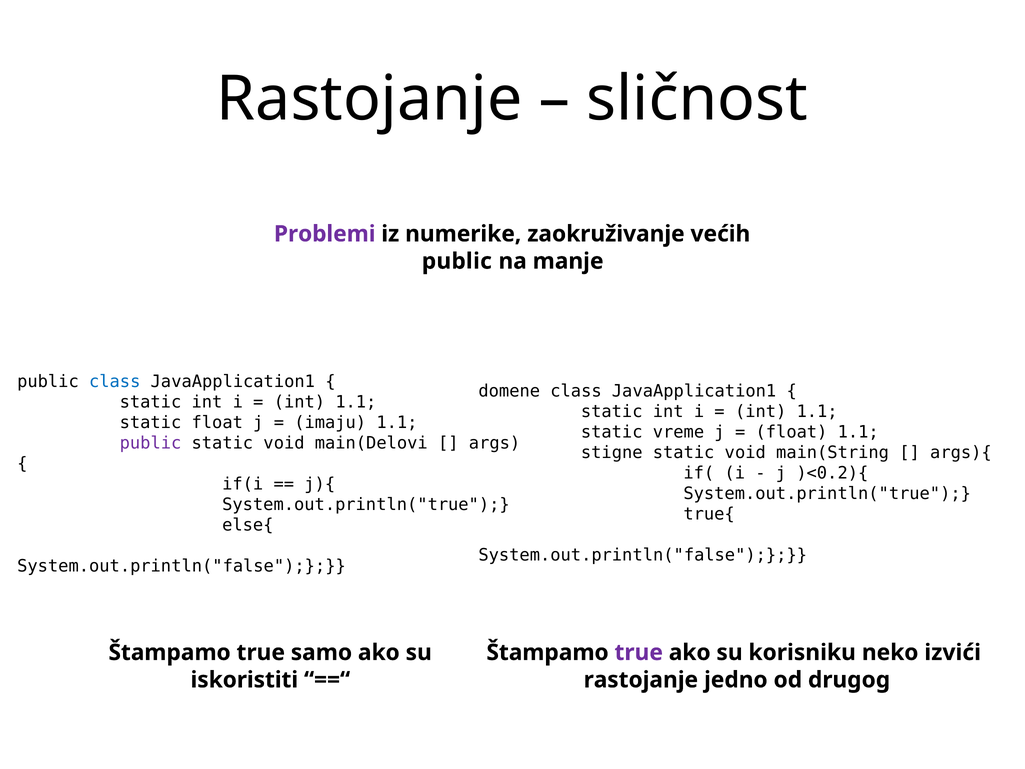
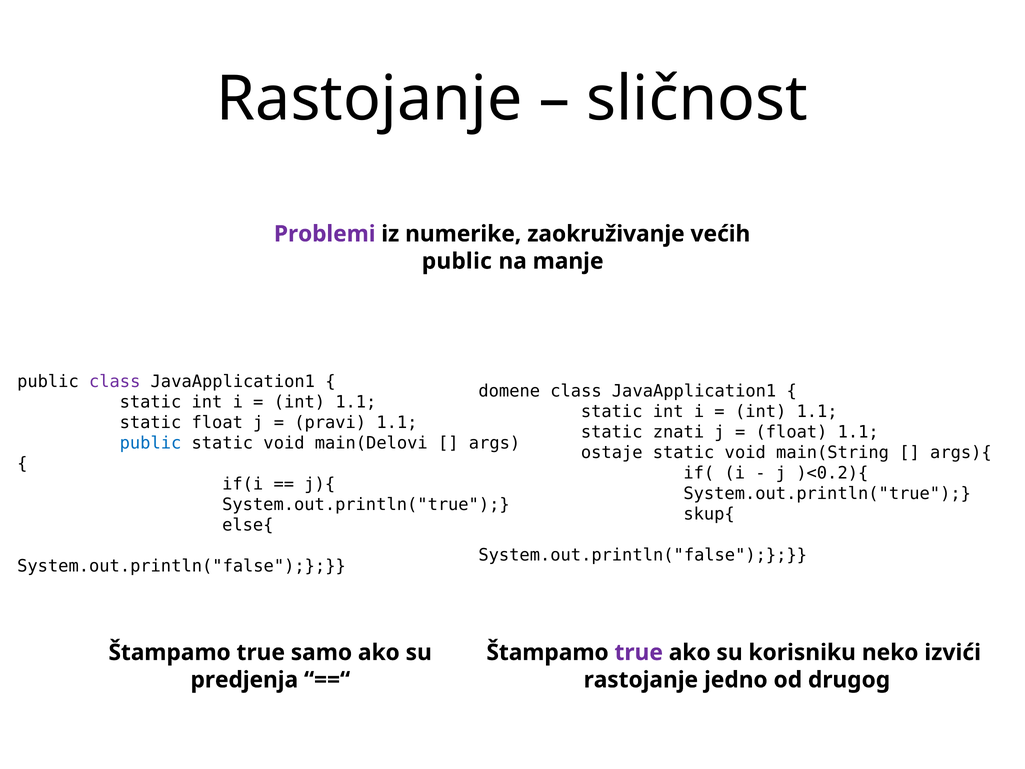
class colour: blue -> purple (115, 382)
imaju: imaju -> pravi (330, 423)
vreme: vreme -> znati (678, 432)
public colour: purple -> blue (151, 443)
stigne: stigne -> ostaje (612, 453)
true{: true{ -> skup{ (709, 514)
iskoristiti: iskoristiti -> predjenja (244, 680)
